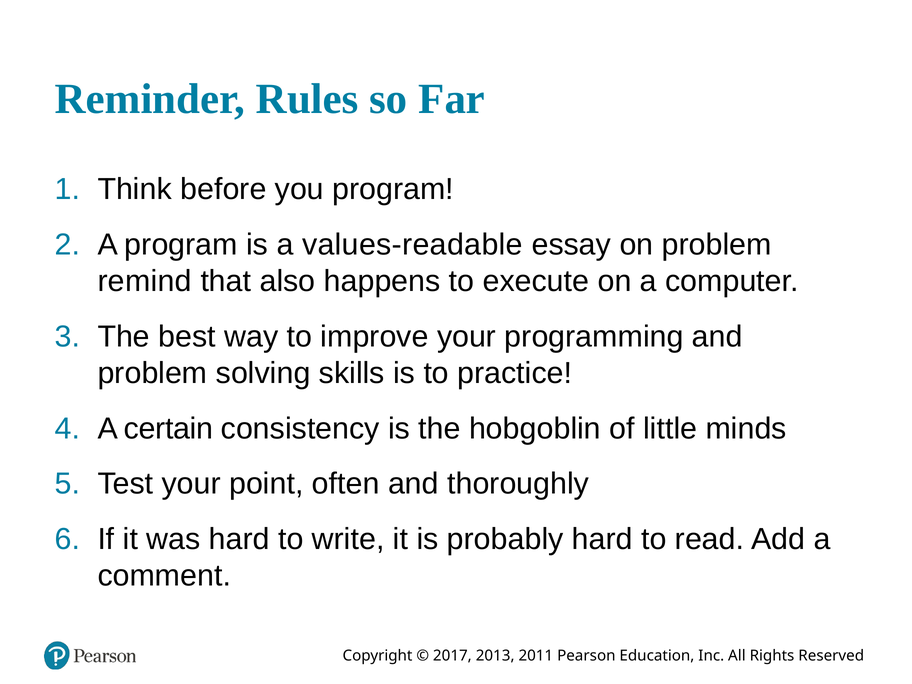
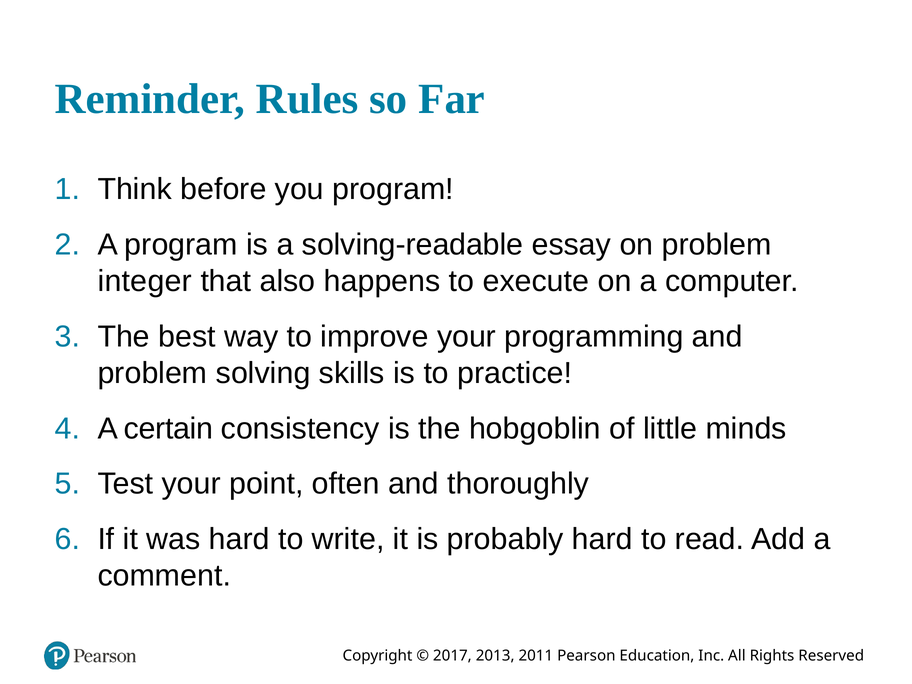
values-readable: values-readable -> solving-readable (413, 245)
remind: remind -> integer (145, 281)
